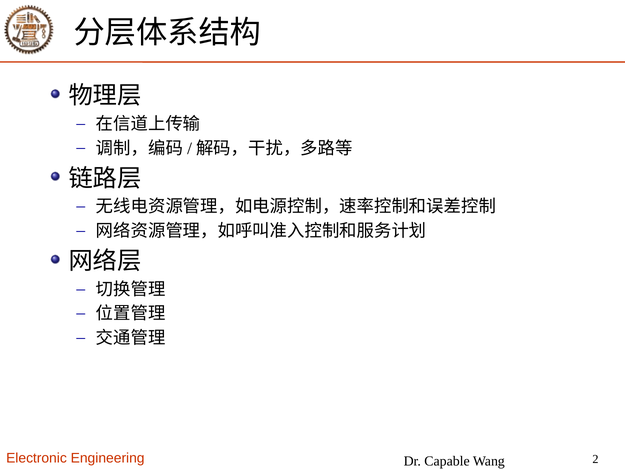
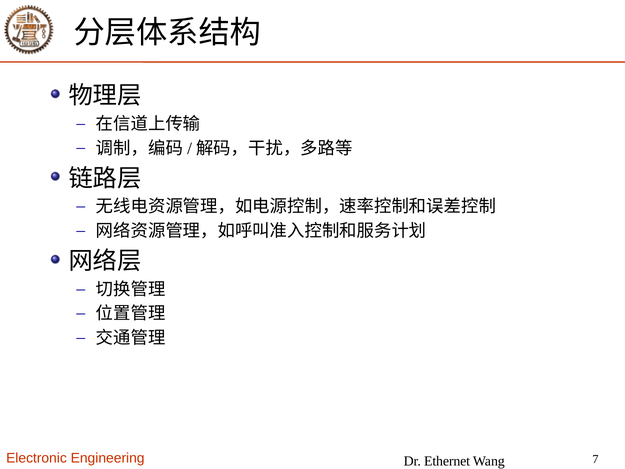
Capable: Capable -> Ethernet (447, 461)
2: 2 -> 7 (596, 459)
